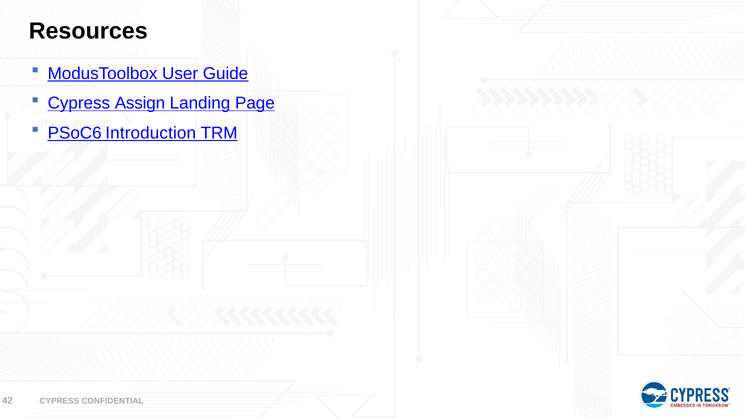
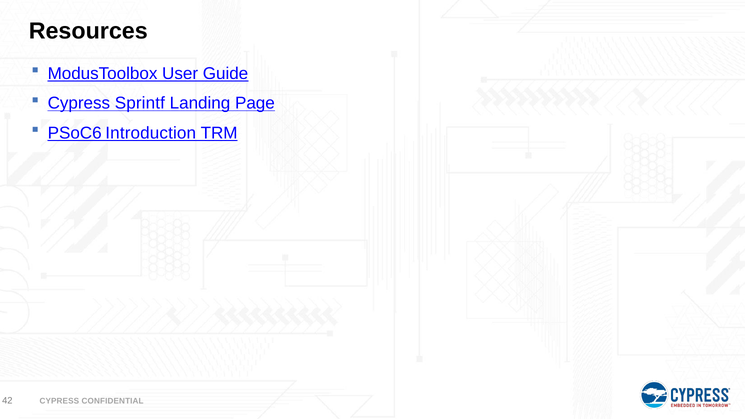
Assign: Assign -> Sprintf (140, 103)
